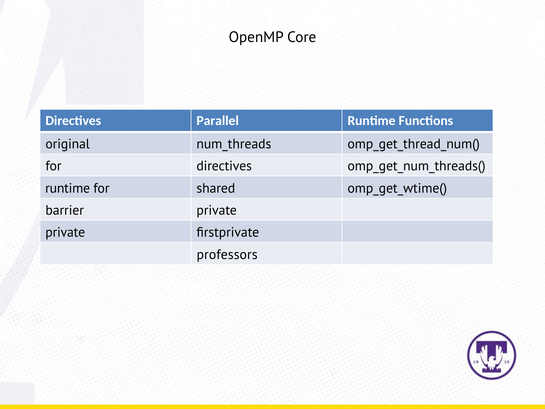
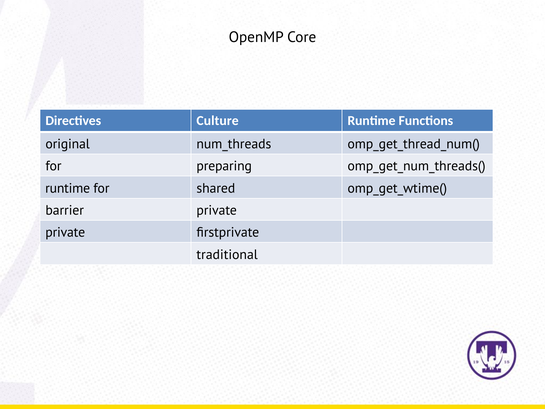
Parallel: Parallel -> Culture (218, 121)
for directives: directives -> preparing (224, 166)
professors: professors -> traditional (227, 254)
